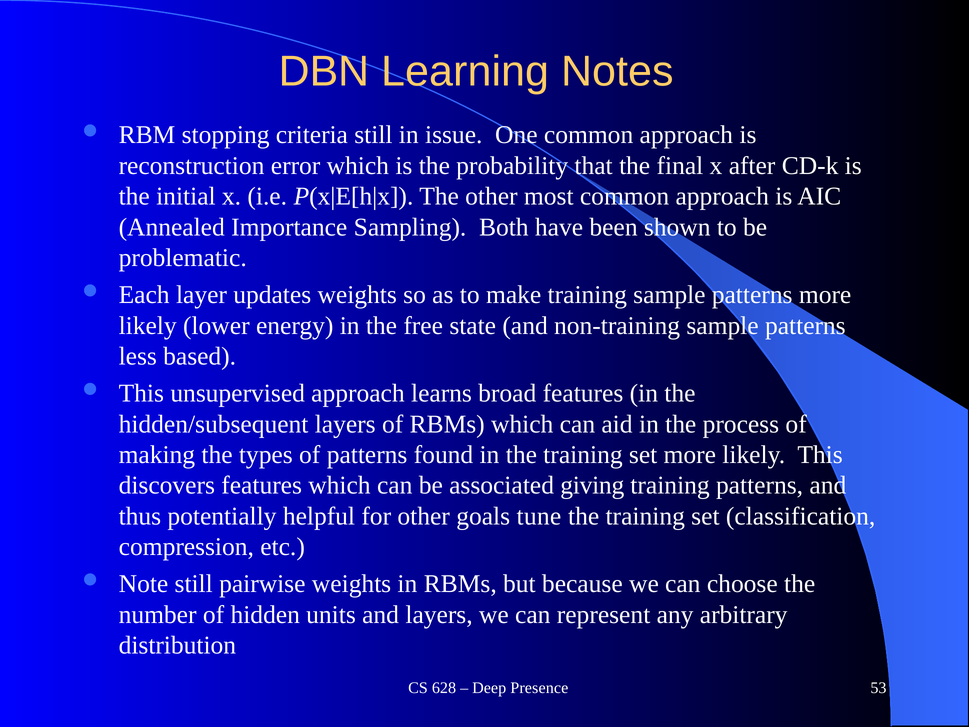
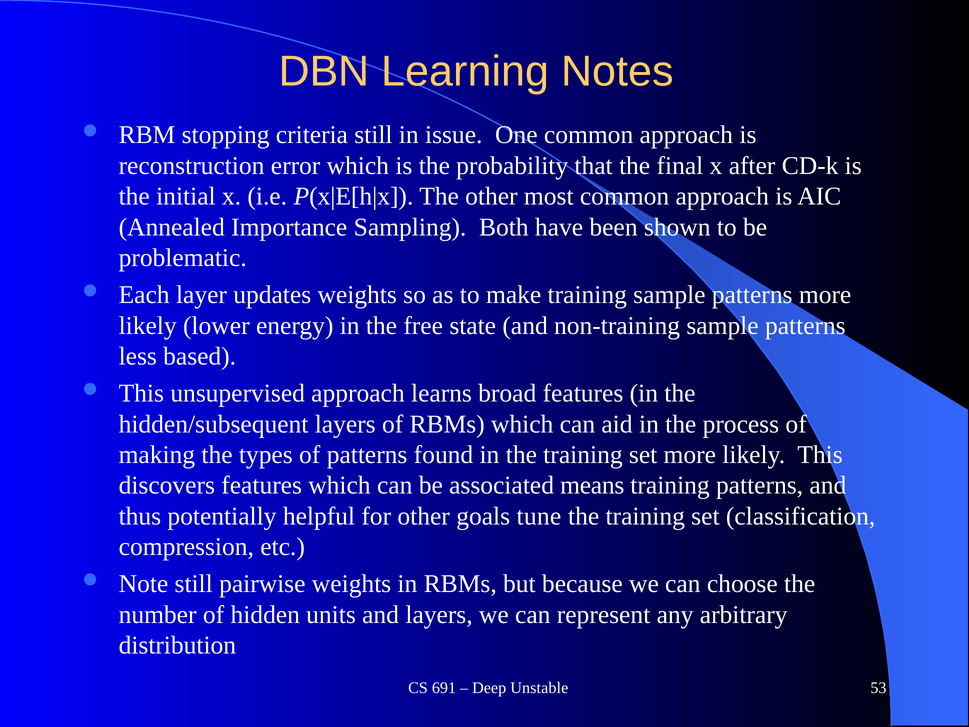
giving: giving -> means (592, 485)
628: 628 -> 691 (444, 687)
Presence: Presence -> Unstable (539, 687)
